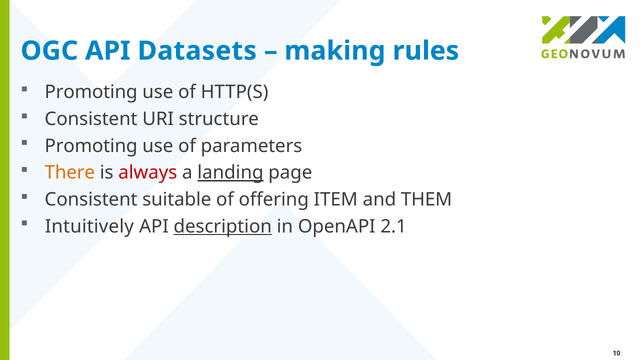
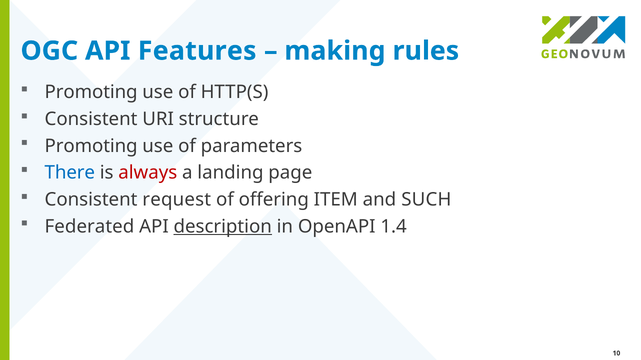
Datasets: Datasets -> Features (197, 51)
There colour: orange -> blue (70, 173)
landing underline: present -> none (230, 173)
suitable: suitable -> request (177, 200)
THEM: THEM -> SUCH (426, 200)
Intuitively: Intuitively -> Federated (89, 227)
2.1: 2.1 -> 1.4 (394, 227)
